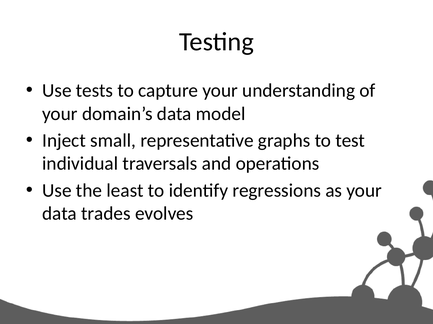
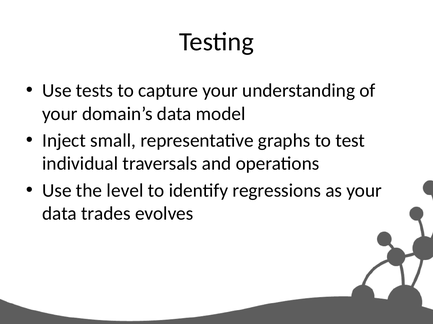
least: least -> level (125, 191)
